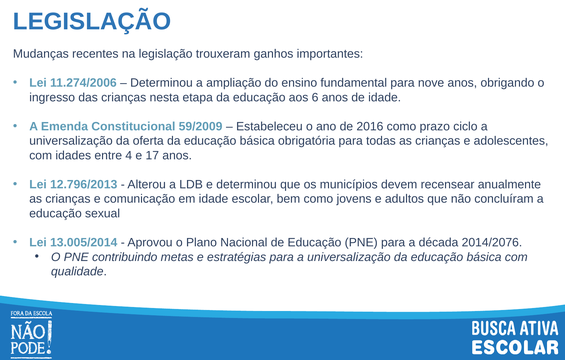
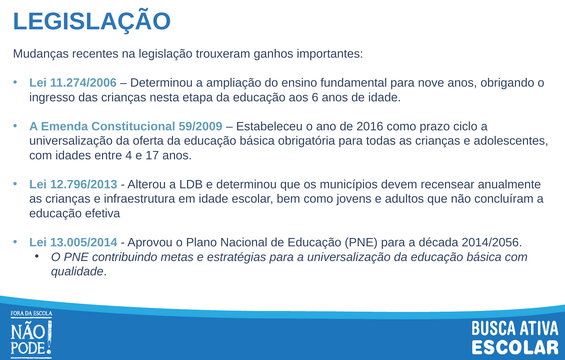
comunicação: comunicação -> infraestrutura (140, 199)
sexual: sexual -> efetiva (103, 213)
2014/2076: 2014/2076 -> 2014/2056 (492, 242)
